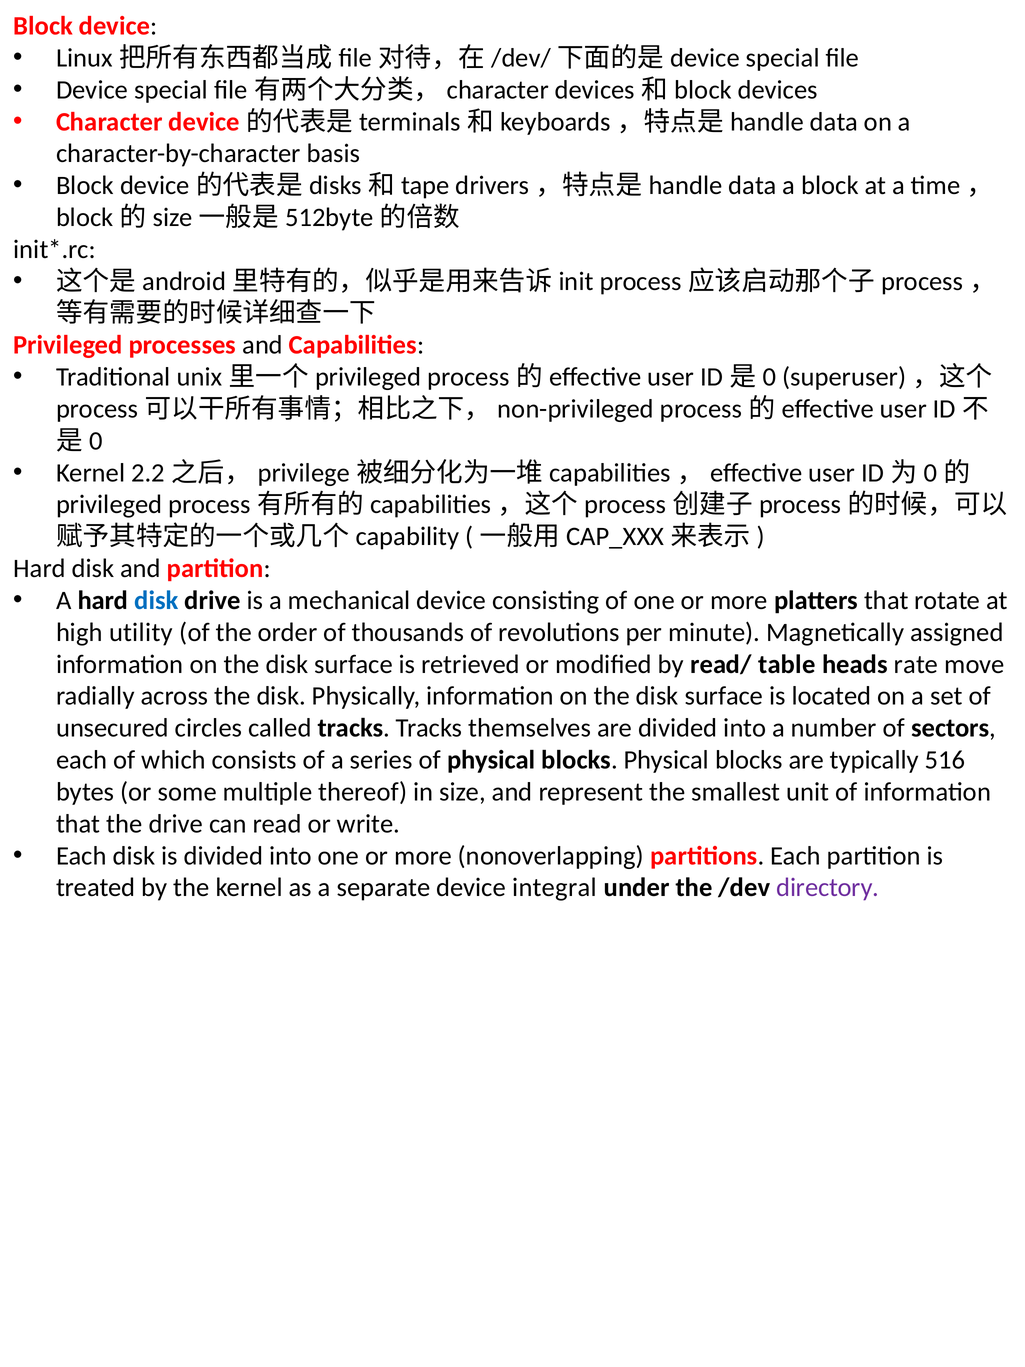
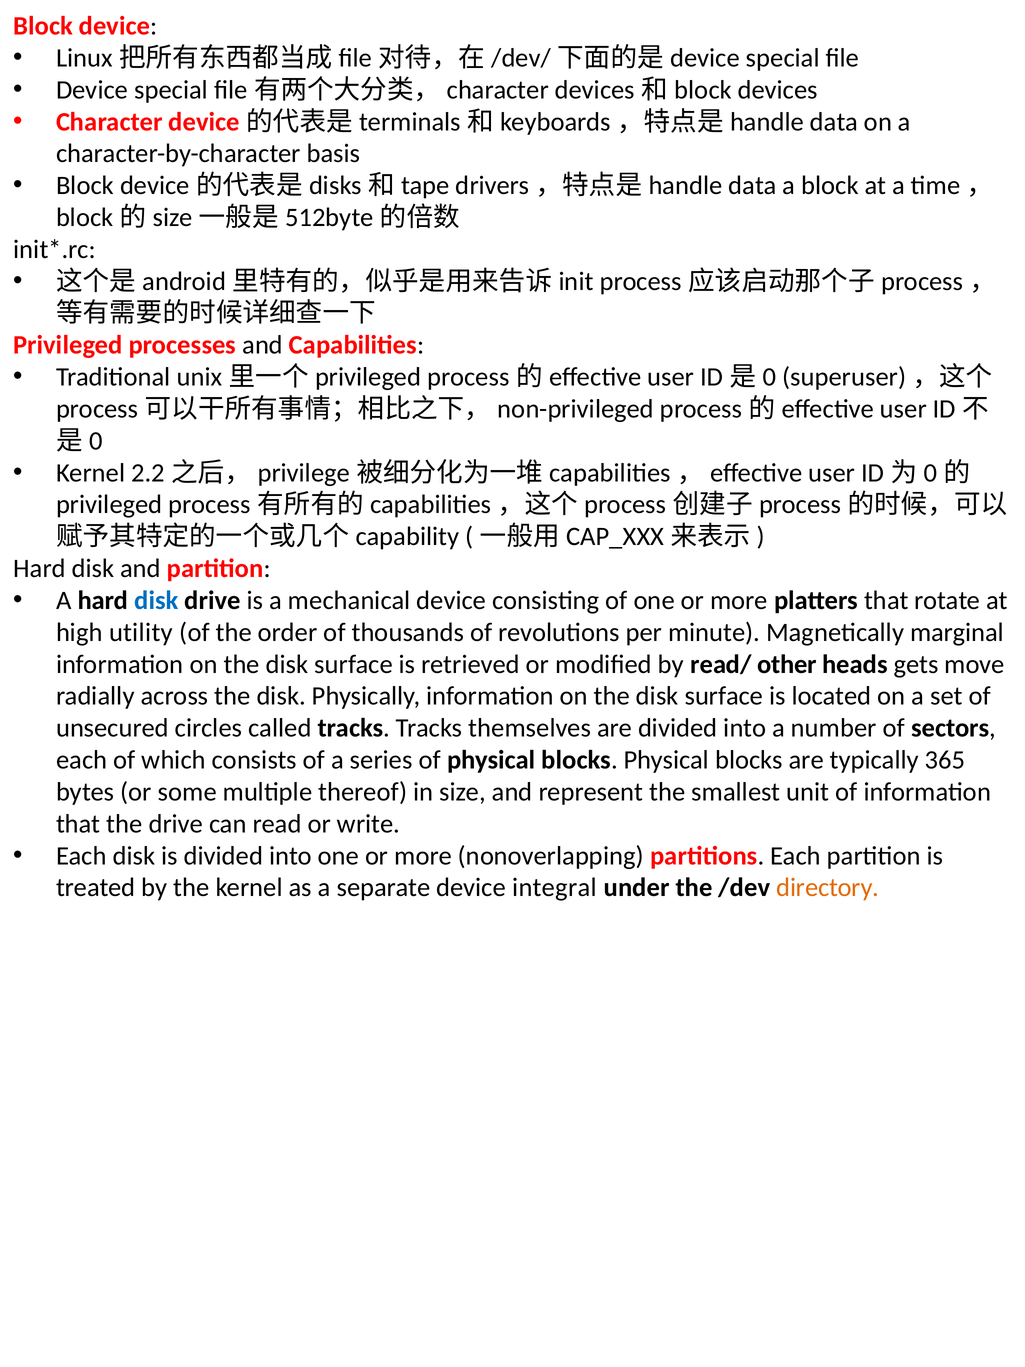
assigned: assigned -> marginal (957, 632)
table: table -> other (787, 664)
rate: rate -> gets (916, 664)
516: 516 -> 365 (945, 760)
directory colour: purple -> orange (828, 887)
